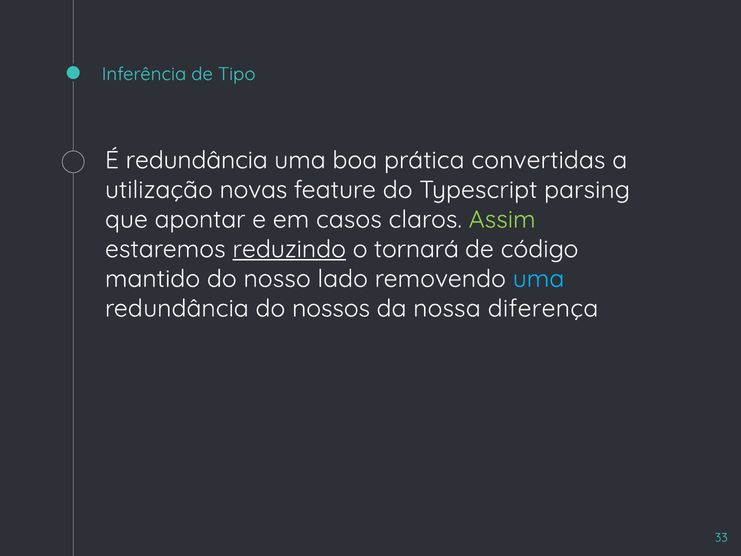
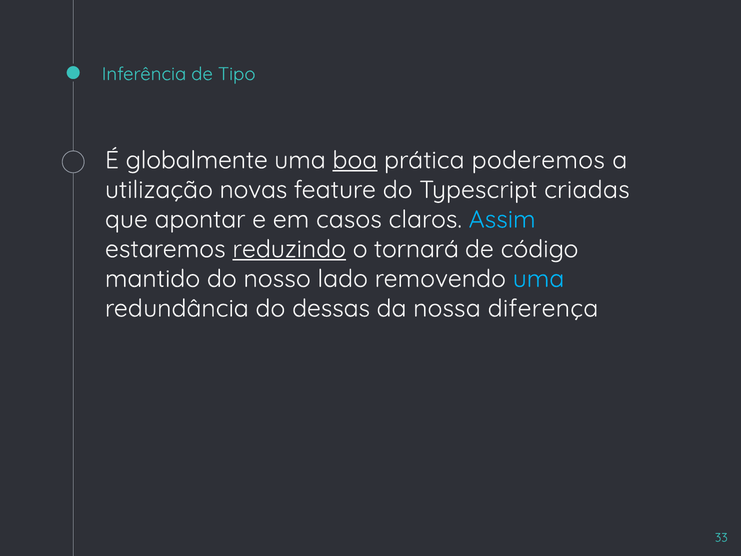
É redundância: redundância -> globalmente (197, 160)
boa underline: none -> present (355, 160)
convertidas: convertidas -> poderemos (538, 160)
parsing: parsing -> criadas (587, 190)
Assim colour: light green -> light blue (502, 219)
nossos: nossos -> dessas (331, 308)
